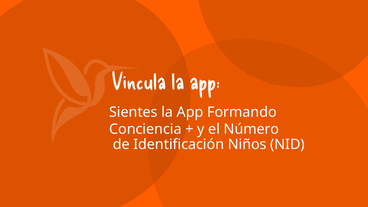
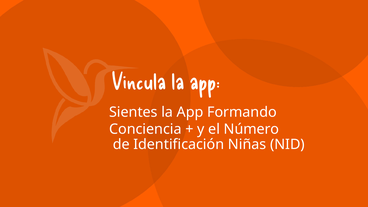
Niños: Niños -> Niñas (247, 145)
